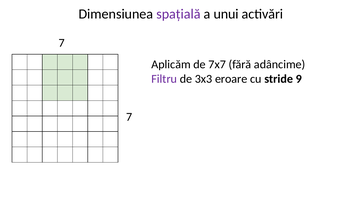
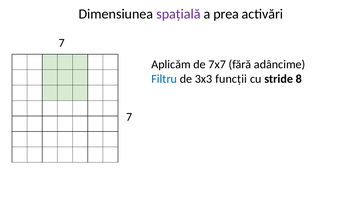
unui: unui -> prea (226, 14)
Filtru colour: purple -> blue (164, 79)
eroare: eroare -> funcții (231, 79)
9: 9 -> 8 (299, 79)
